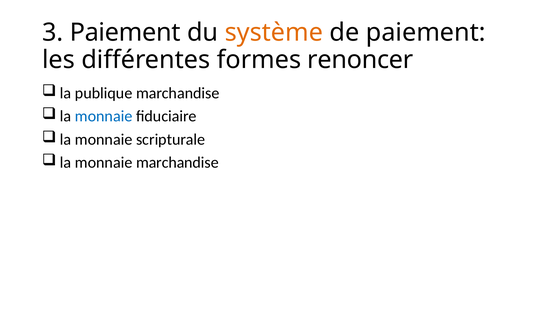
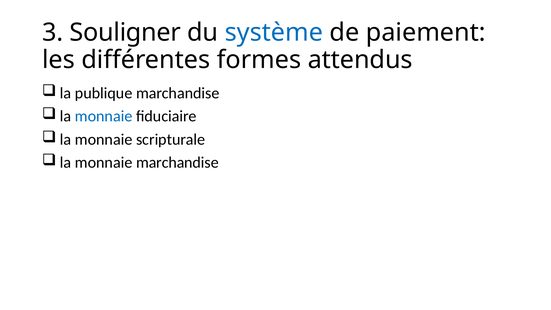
3 Paiement: Paiement -> Souligner (125, 33)
système colour: orange -> blue (274, 33)
renoncer: renoncer -> attendus (360, 60)
